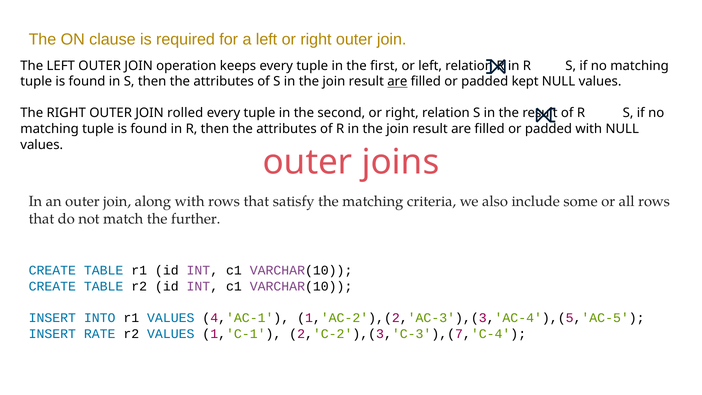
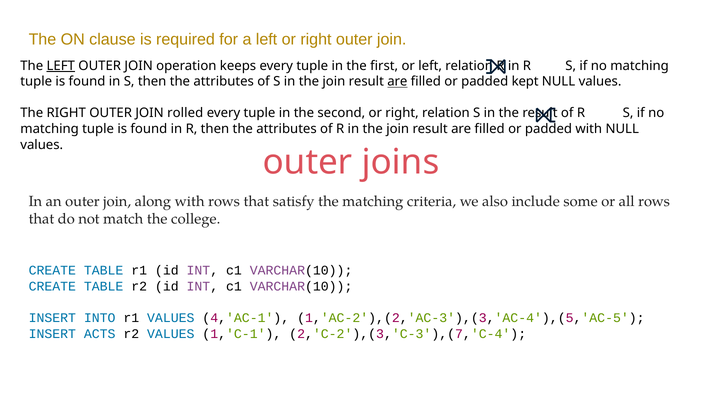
LEFT underline: none -> present (61, 66)
further: further -> college (196, 219)
RATE: RATE -> ACTS (100, 334)
